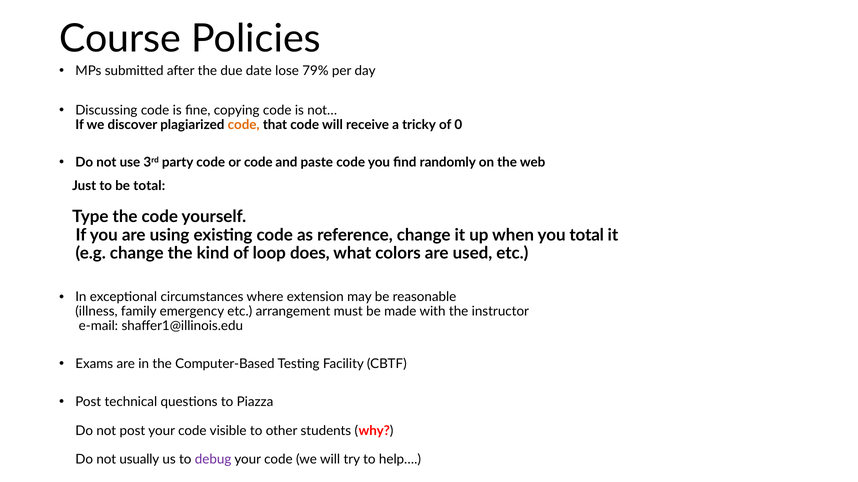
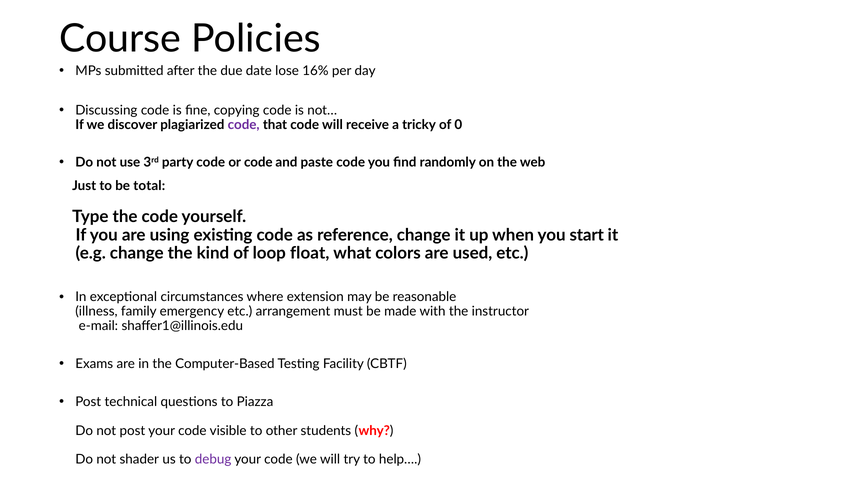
79%: 79% -> 16% (315, 71)
code colour: orange -> purple (244, 125)
you total: total -> start (587, 235)
does: does -> float (310, 254)
usually: usually -> shader (139, 460)
